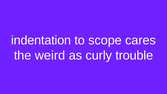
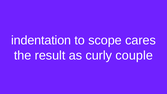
weird: weird -> result (50, 55)
trouble: trouble -> couple (134, 55)
